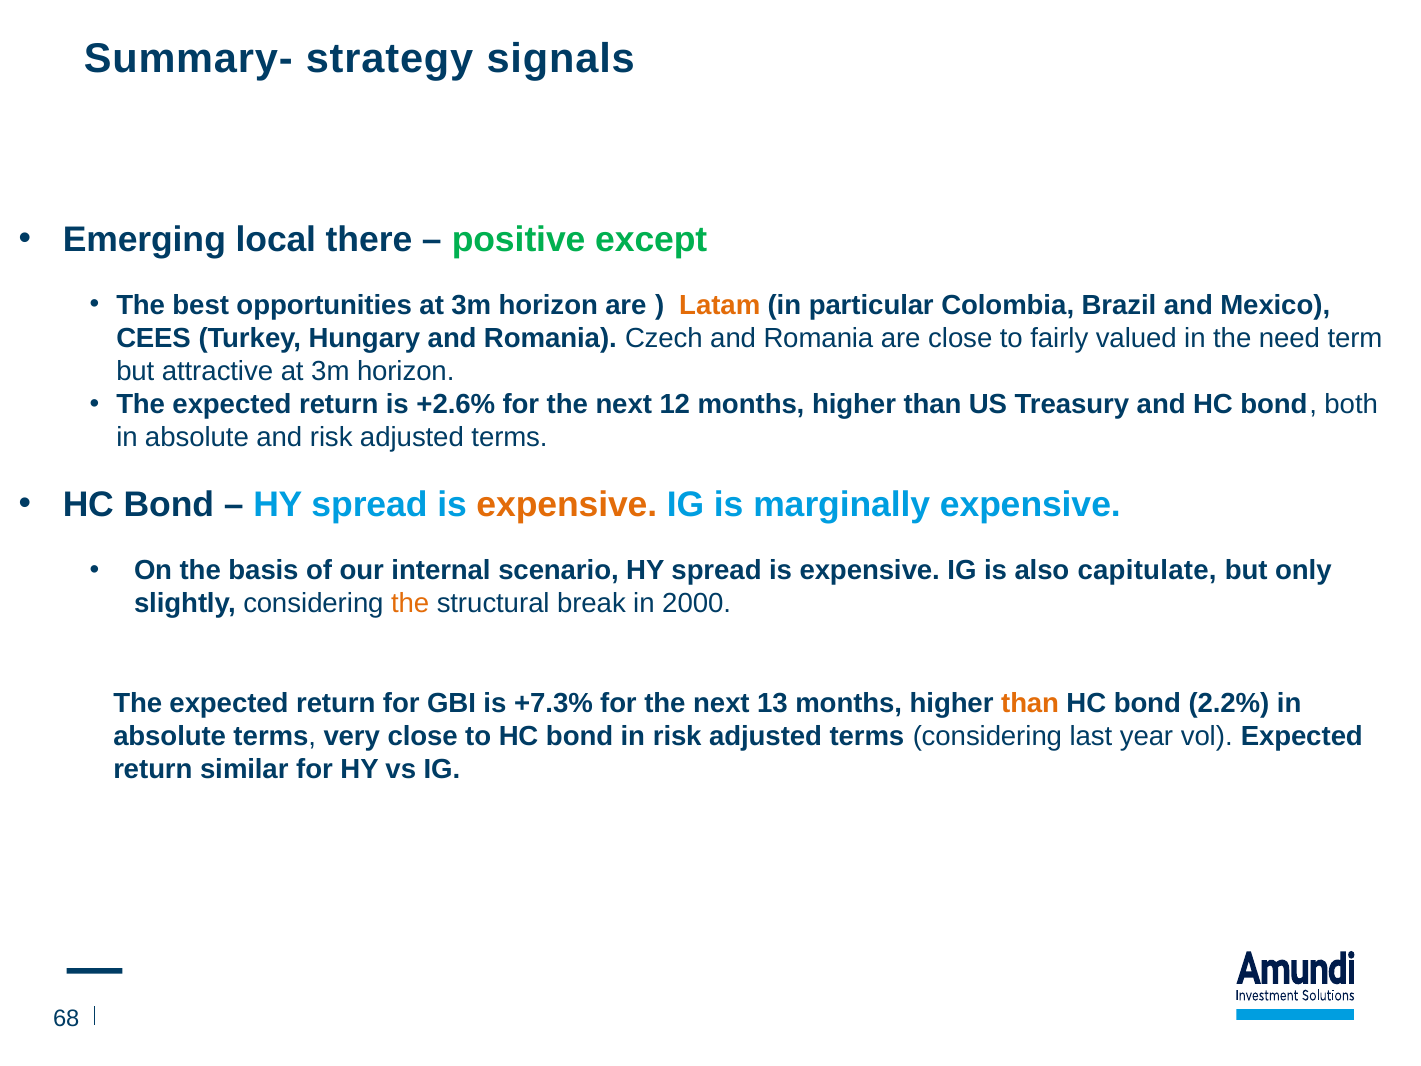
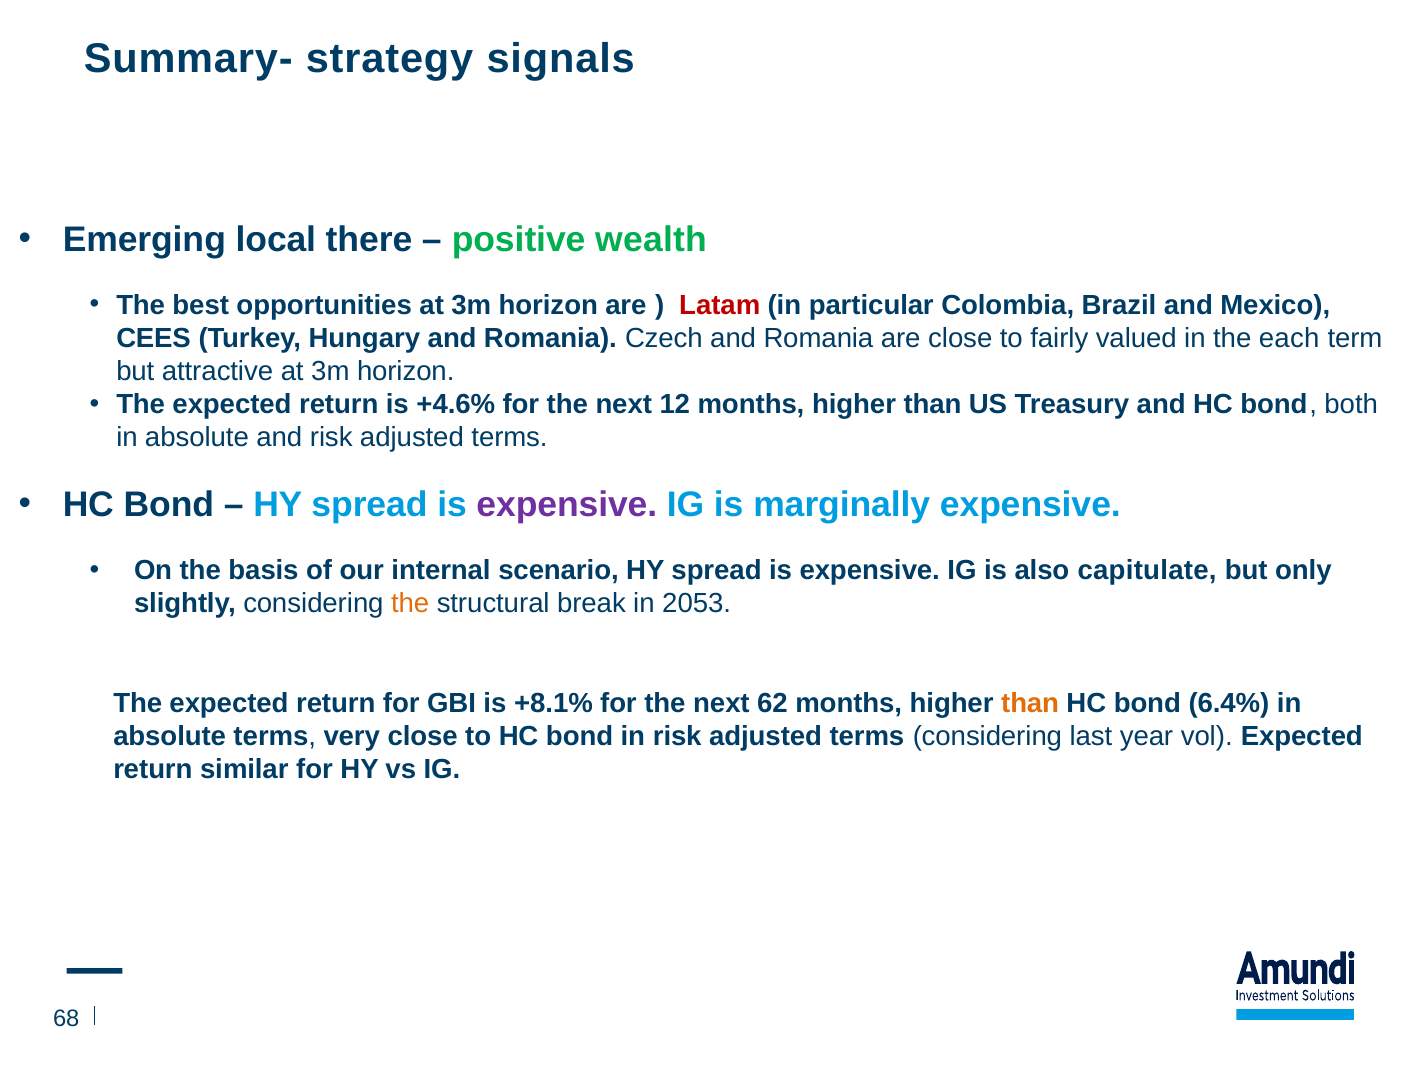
except: except -> wealth (651, 240)
Latam colour: orange -> red (720, 305)
need: need -> each (1289, 338)
+2.6%: +2.6% -> +4.6% (456, 405)
expensive colour: orange -> purple (567, 505)
2000: 2000 -> 2053 (697, 604)
+7.3%: +7.3% -> +8.1% (553, 703)
13: 13 -> 62 (773, 703)
2.2%: 2.2% -> 6.4% (1229, 703)
